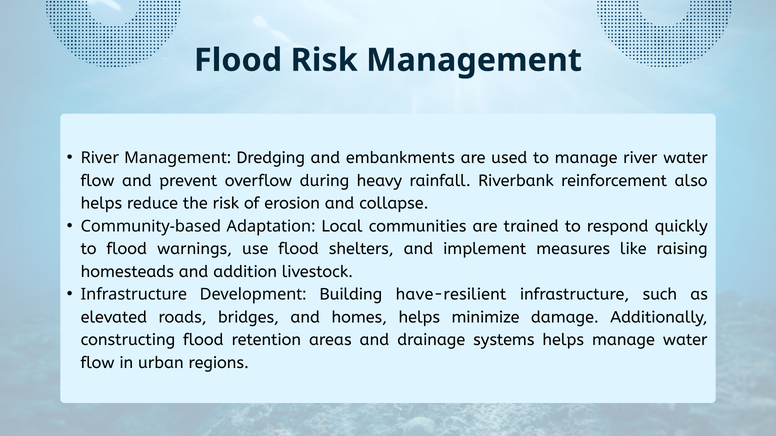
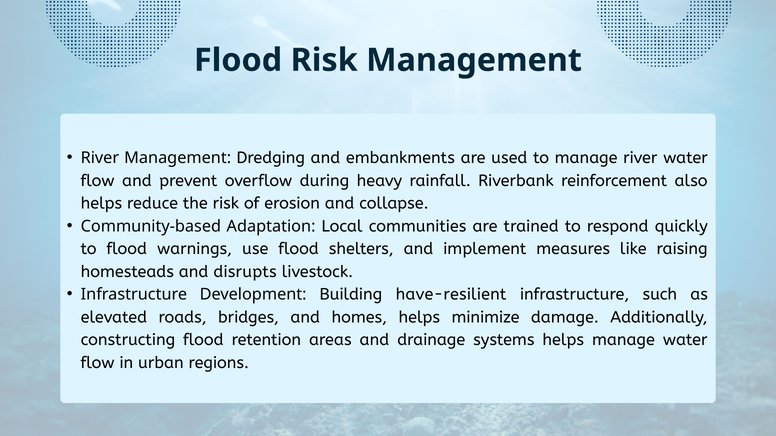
addition: addition -> disrupts (245, 272)
